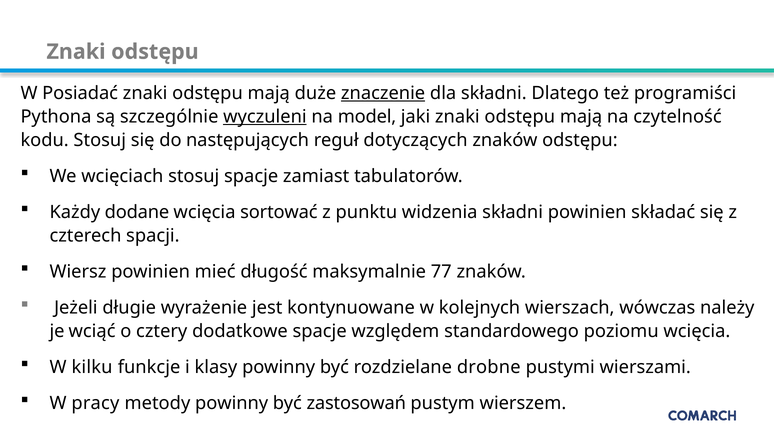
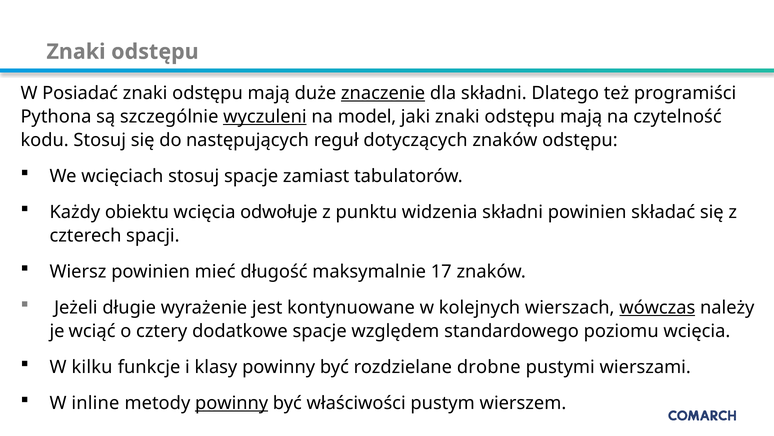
dodane: dodane -> obiektu (137, 212)
sortować: sortować -> odwołuje (279, 212)
77: 77 -> 17 (441, 271)
wówczas underline: none -> present (657, 307)
pracy: pracy -> inline (95, 403)
powinny underline: none -> present (232, 403)
zastosowań: zastosowań -> właściwości (356, 403)
